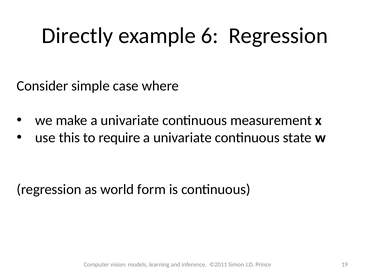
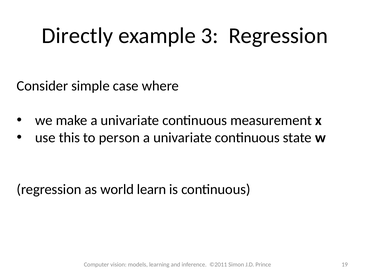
6: 6 -> 3 (210, 36)
require: require -> person (119, 138)
form: form -> learn (152, 190)
